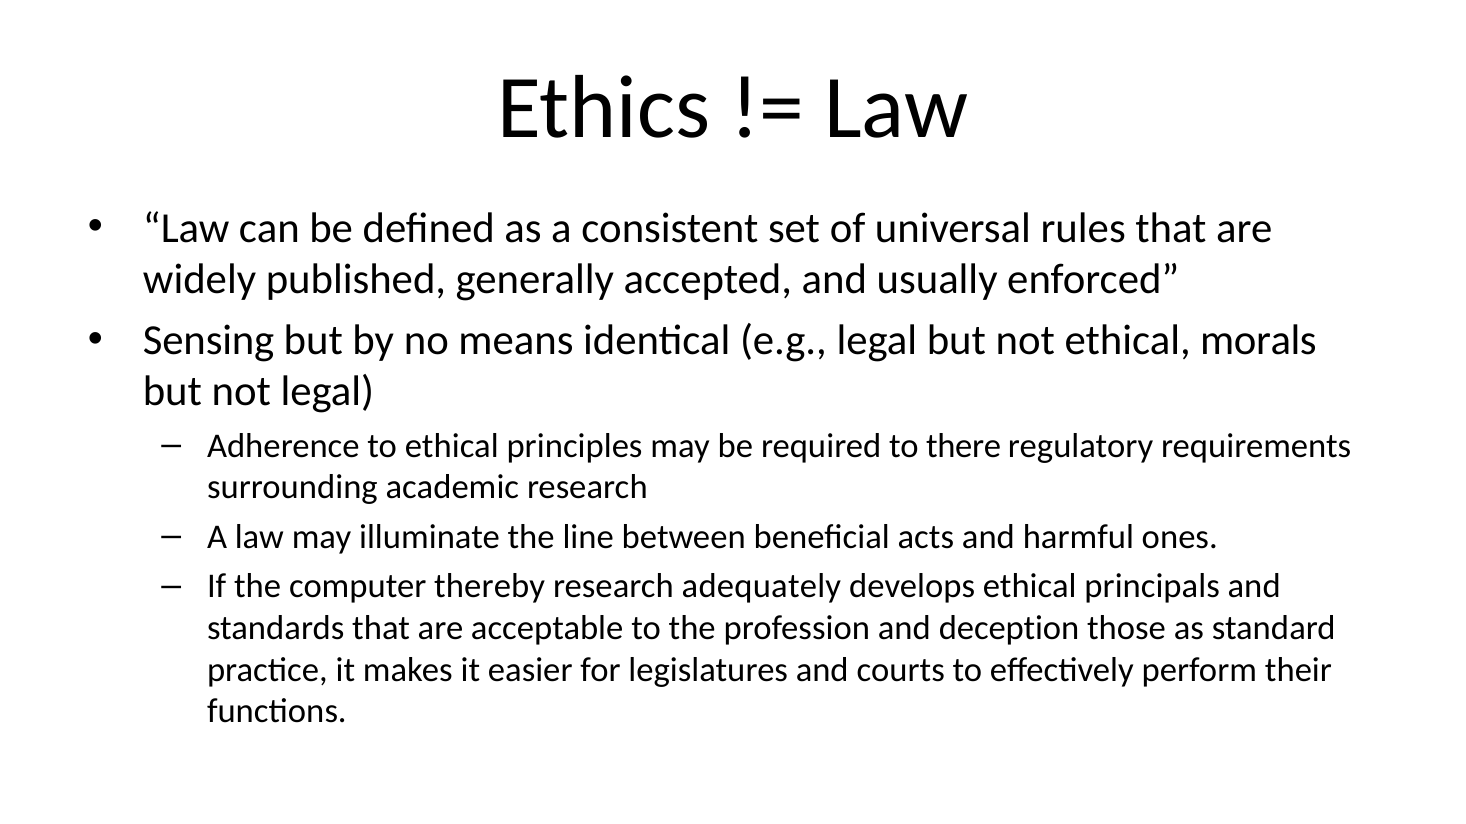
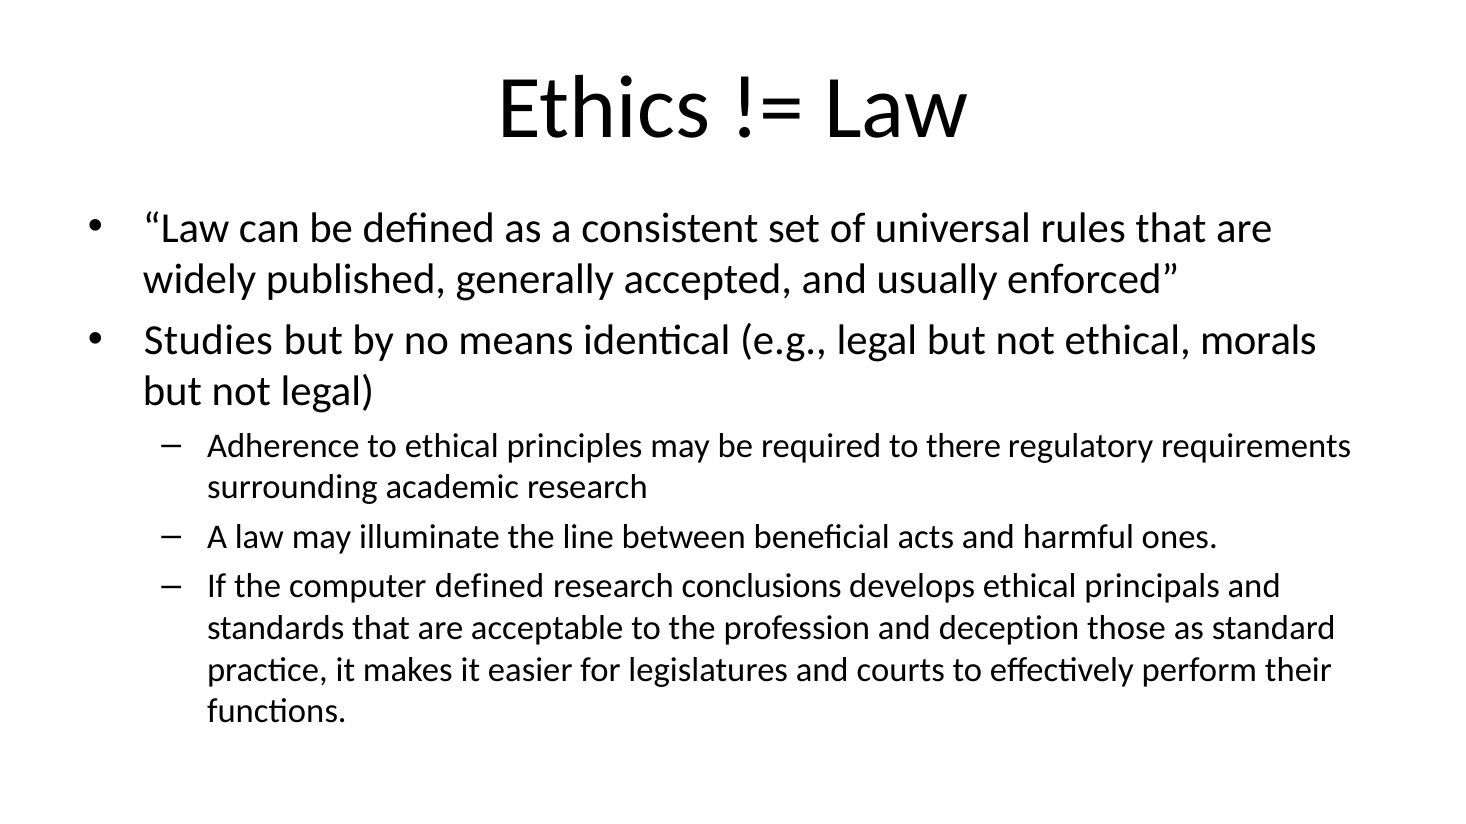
Sensing: Sensing -> Studies (208, 341)
computer thereby: thereby -> defined (490, 587)
adequately: adequately -> conclusions (762, 587)
